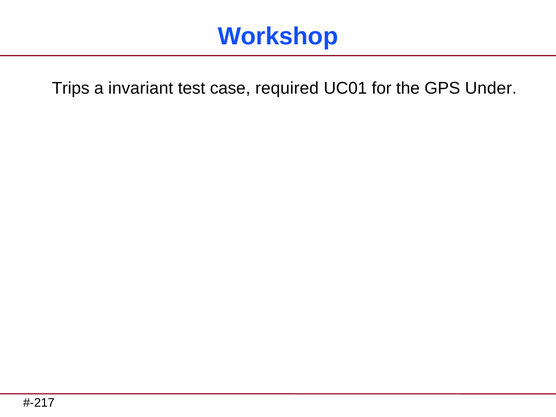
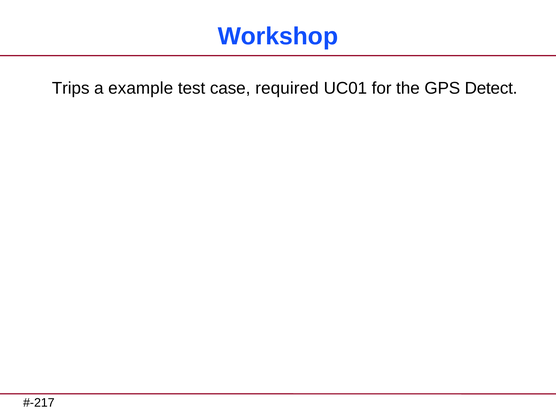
invariant: invariant -> example (141, 88)
Under: Under -> Detect (491, 88)
